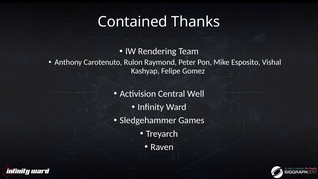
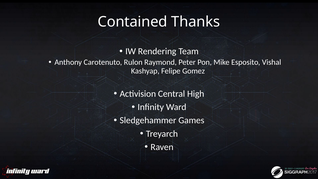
Well: Well -> High (196, 94)
